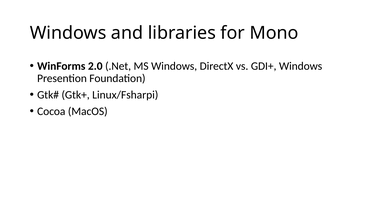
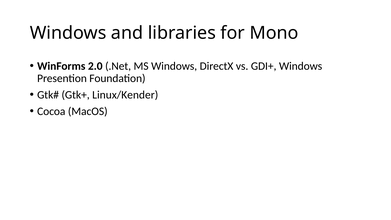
Linux/Fsharpi: Linux/Fsharpi -> Linux/Kender (125, 95)
